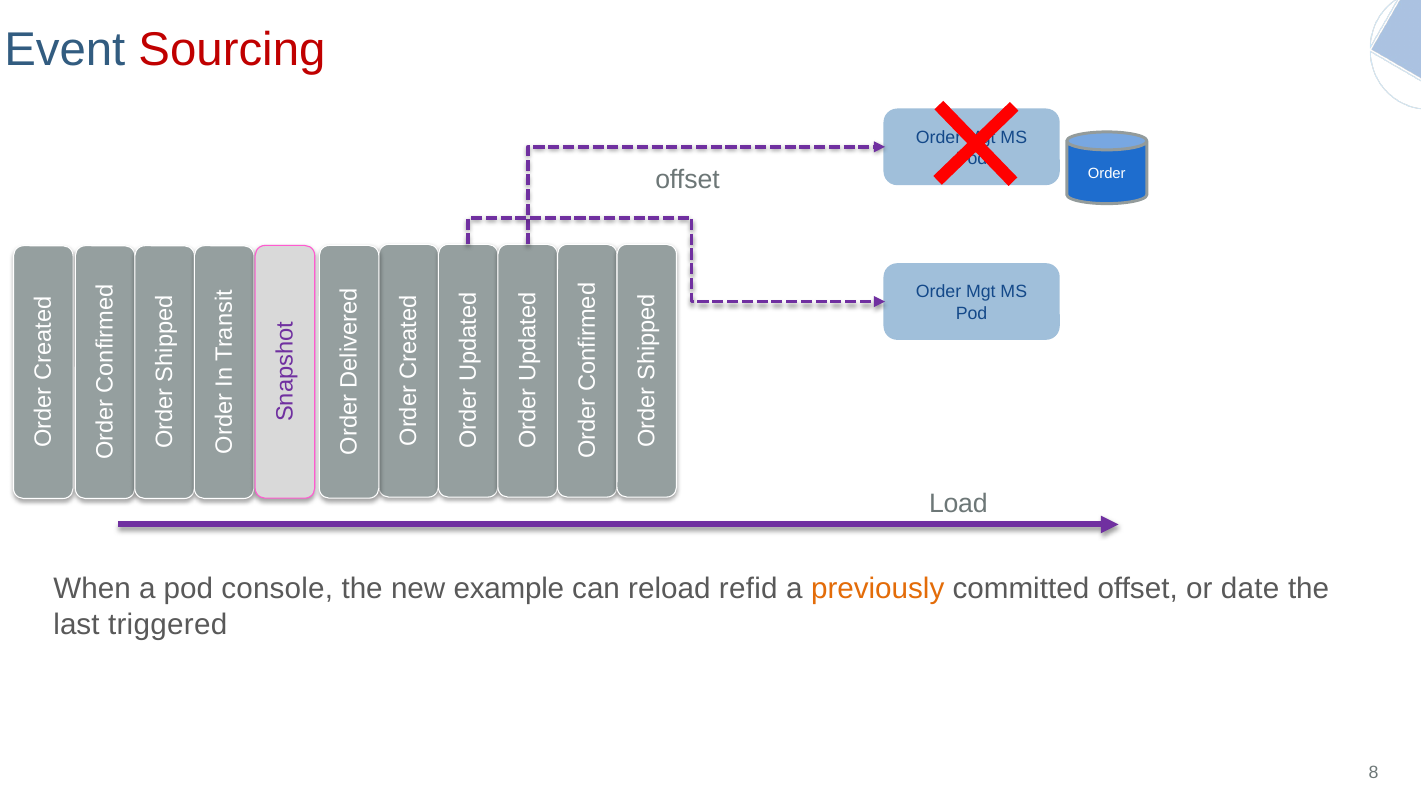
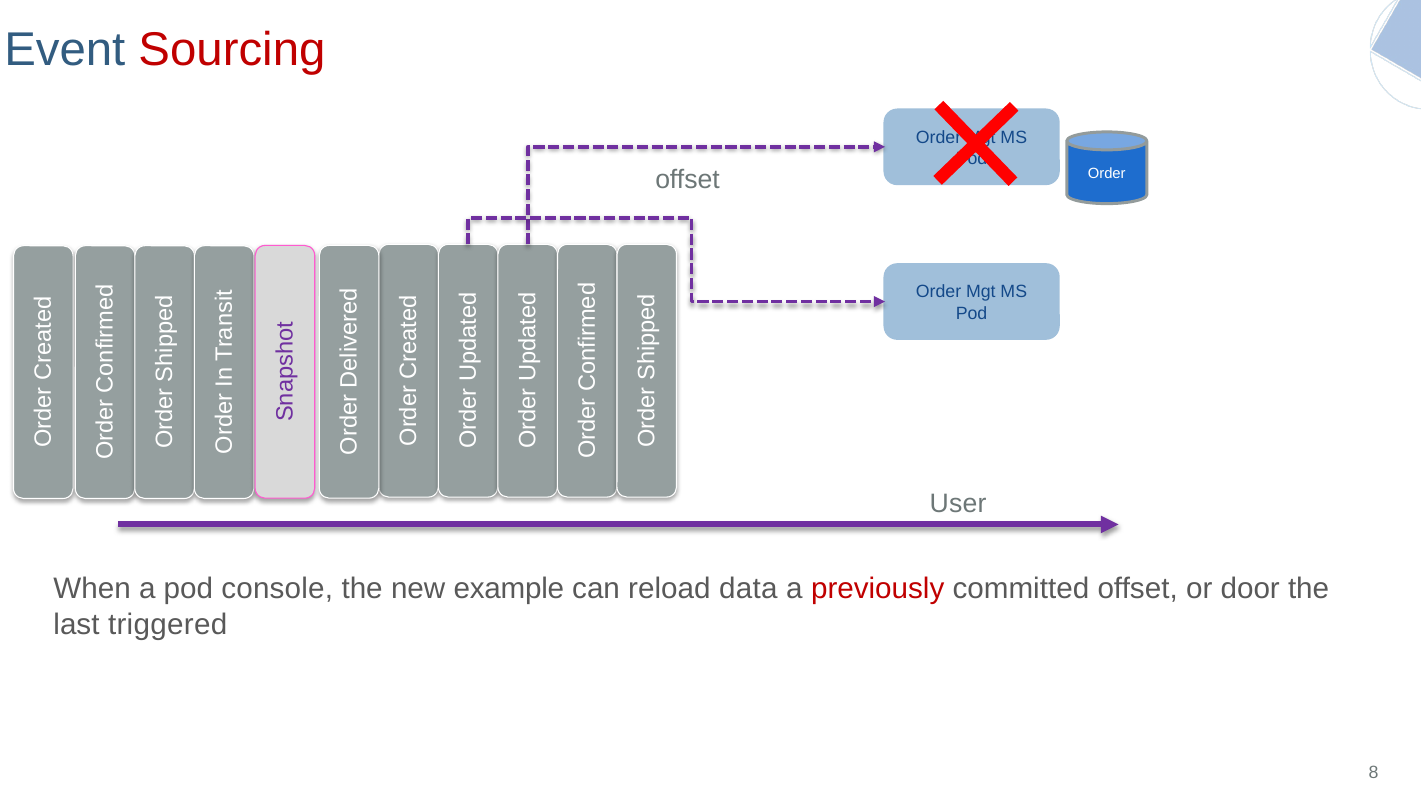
Load: Load -> User (958, 504)
refid: refid -> data (748, 589)
previously colour: orange -> red (878, 589)
date: date -> door (1250, 589)
